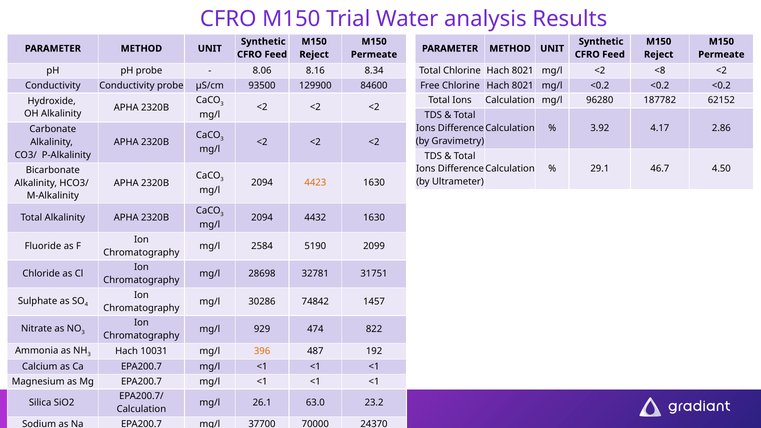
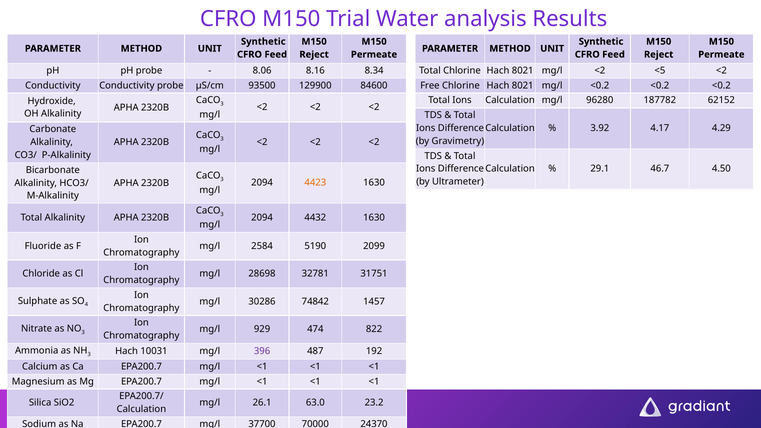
<8: <8 -> <5 (660, 71)
2.86: 2.86 -> 4.29 (721, 128)
396 colour: orange -> purple (262, 351)
